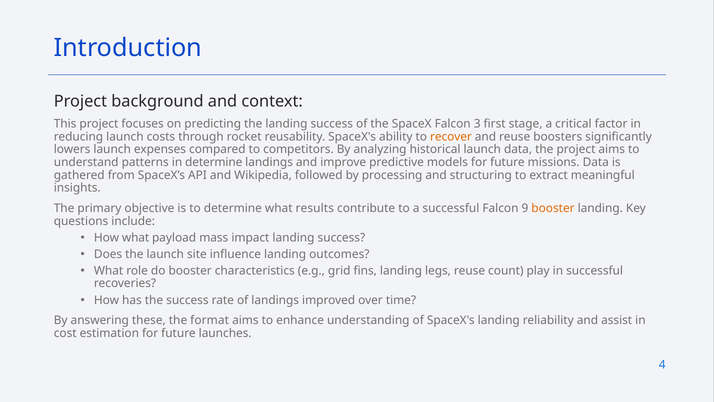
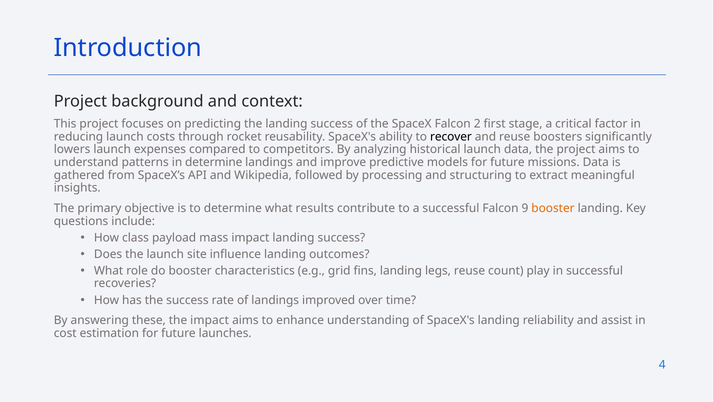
3: 3 -> 2 (477, 124)
recover colour: orange -> black (451, 137)
How what: what -> class (135, 237)
the format: format -> impact (210, 320)
